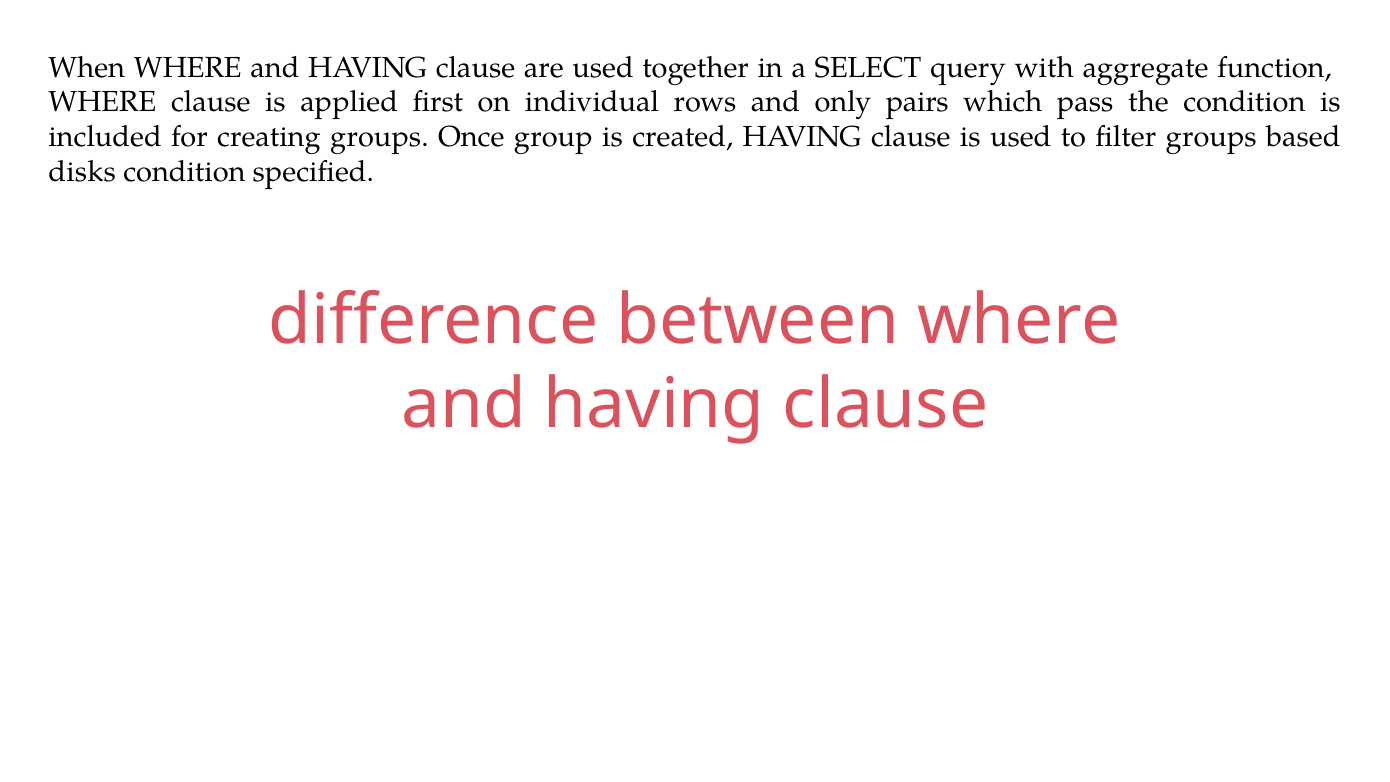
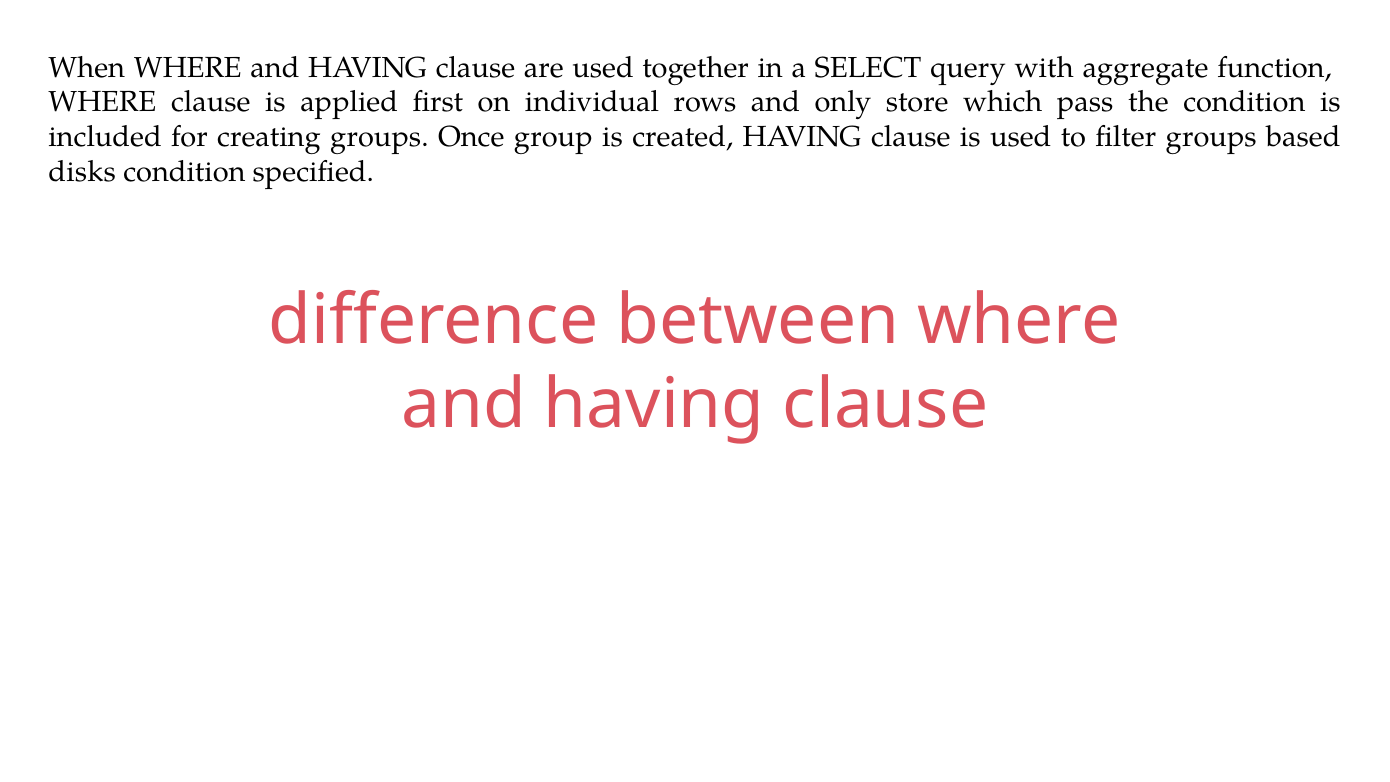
pairs: pairs -> store (917, 102)
